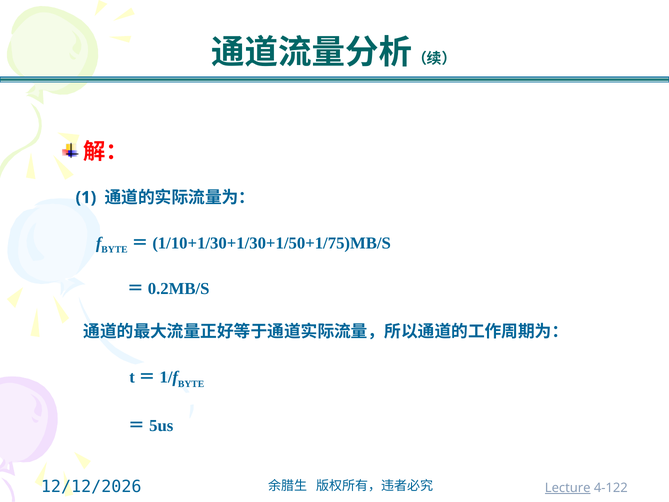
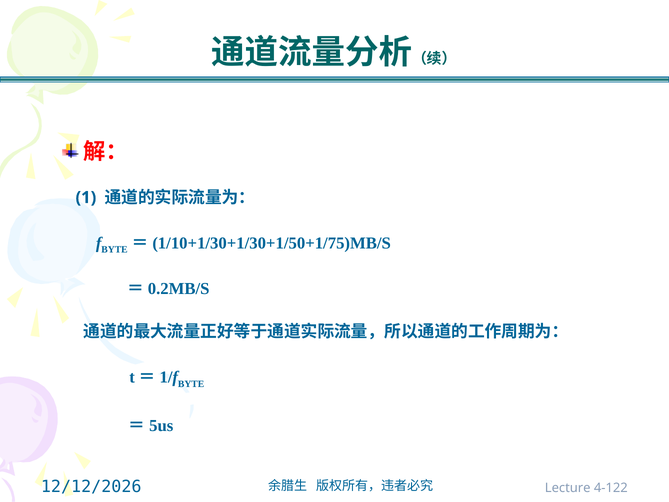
Lecture underline: present -> none (568, 488)
